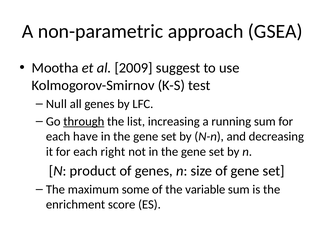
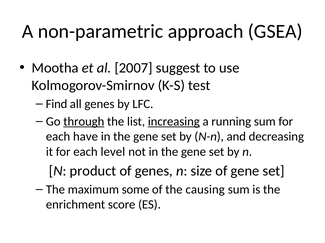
2009: 2009 -> 2007 (134, 68)
Null: Null -> Find (57, 104)
increasing underline: none -> present (174, 122)
right: right -> level (113, 152)
variable: variable -> causing (205, 190)
